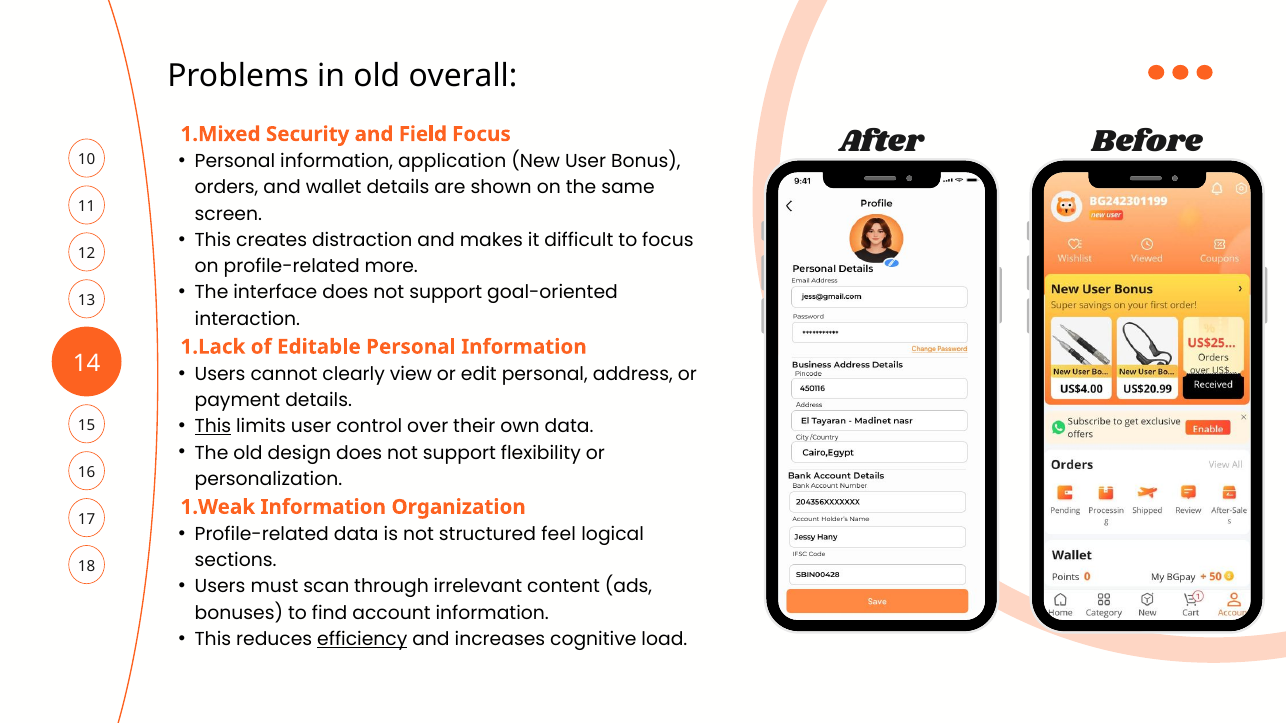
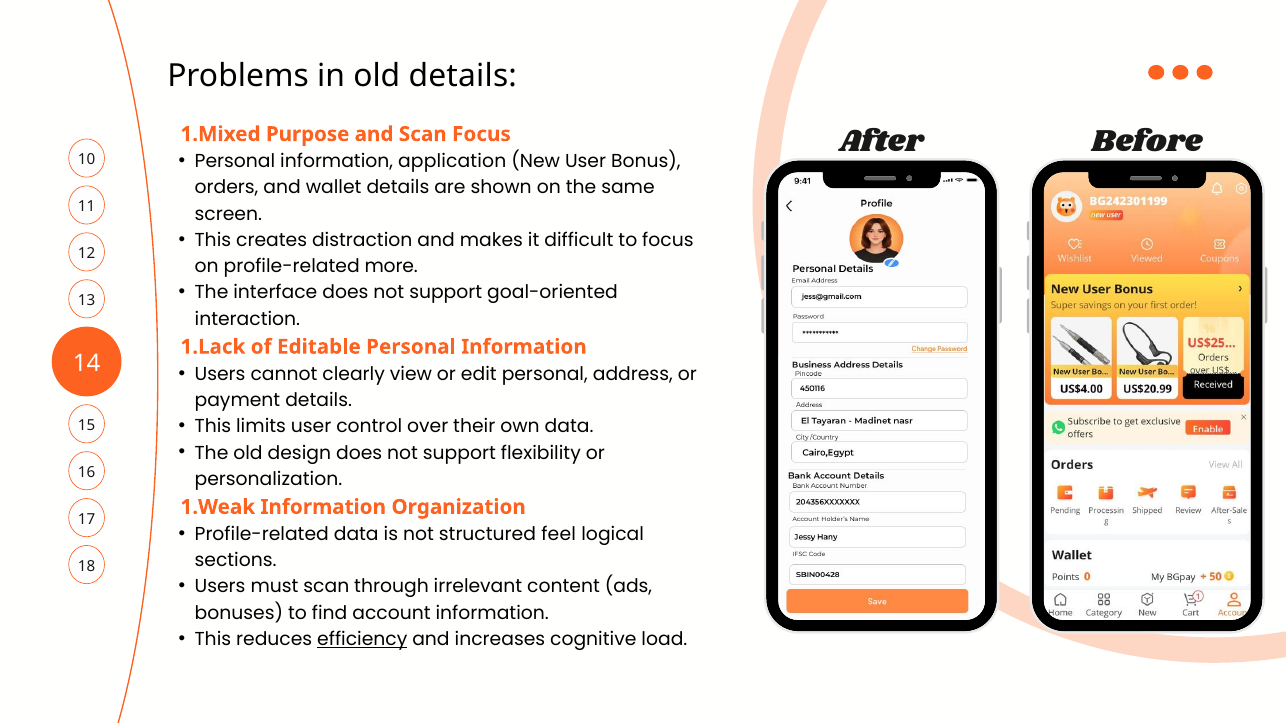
old overall: overall -> details (463, 76)
Security: Security -> Purpose (308, 134)
and Field: Field -> Scan (423, 134)
This underline: present -> none (213, 427)
